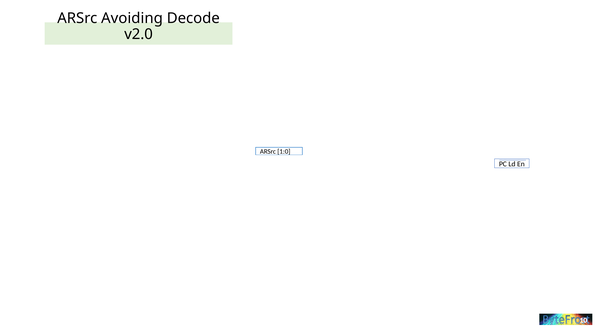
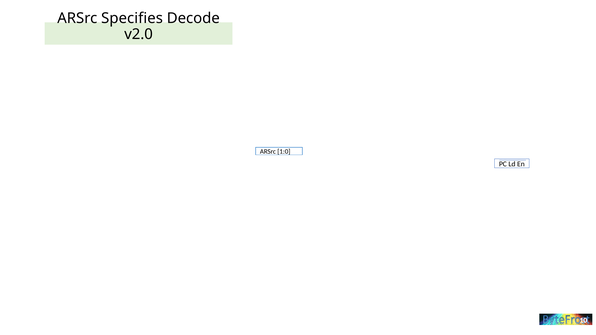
Avoiding: Avoiding -> Specifies (132, 18)
